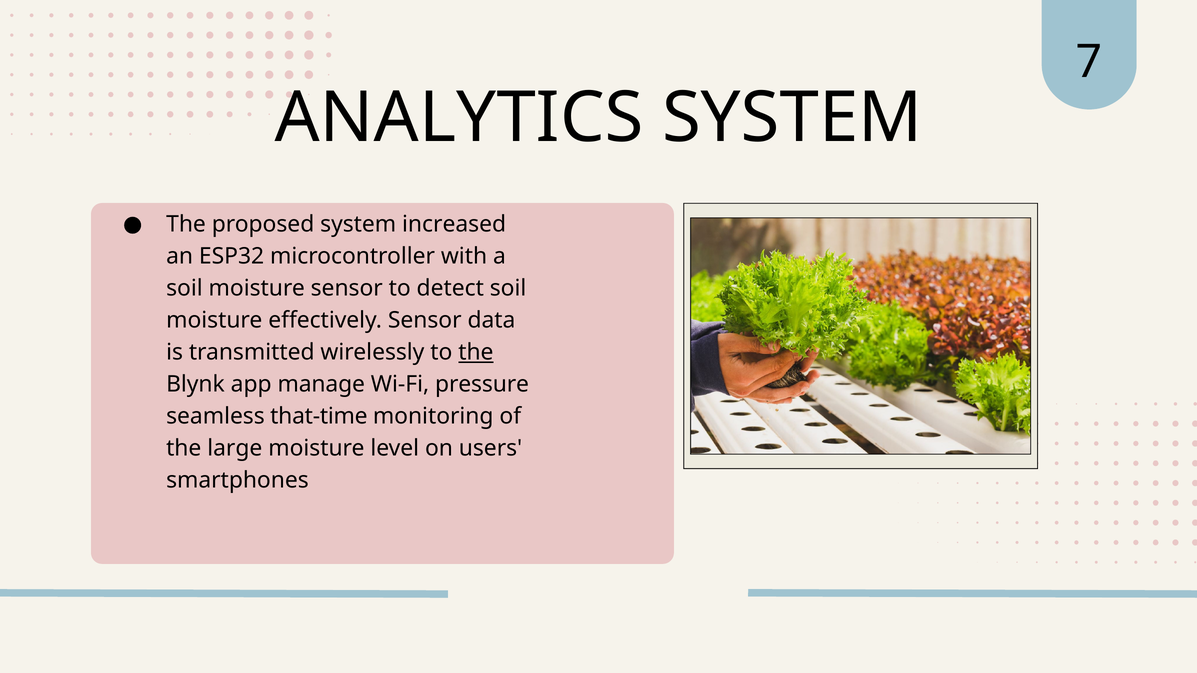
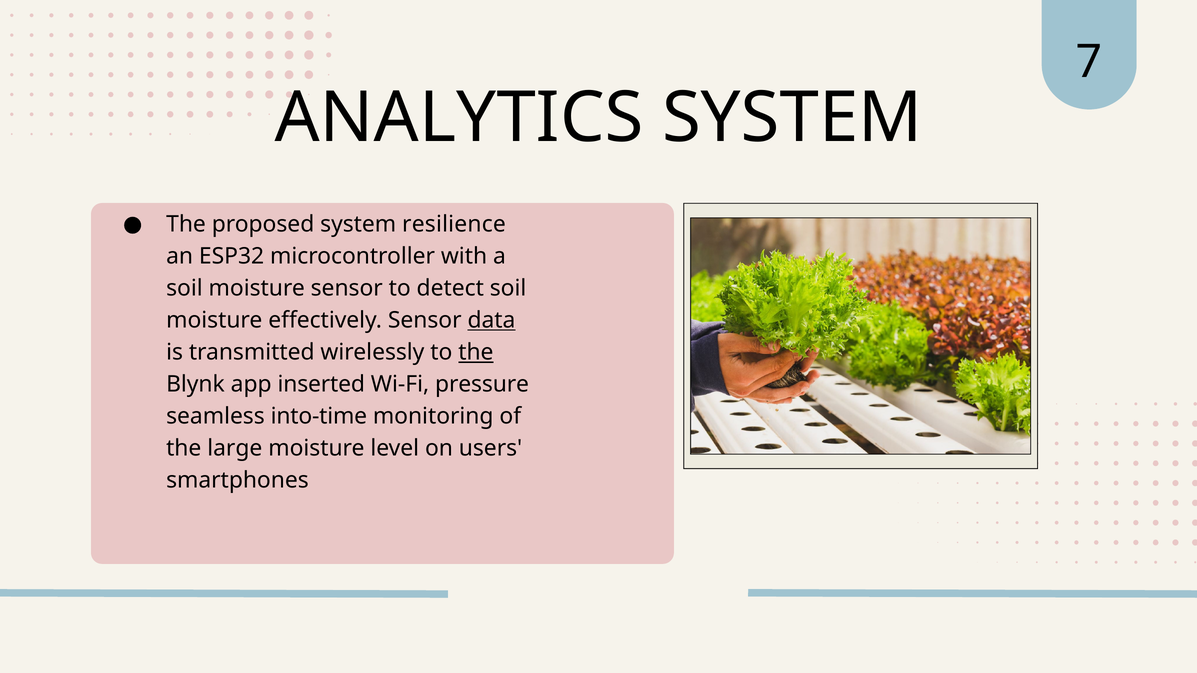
increased: increased -> resilience (454, 224)
data underline: none -> present (491, 320)
manage: manage -> inserted (321, 384)
that-time: that-time -> into-time (319, 416)
